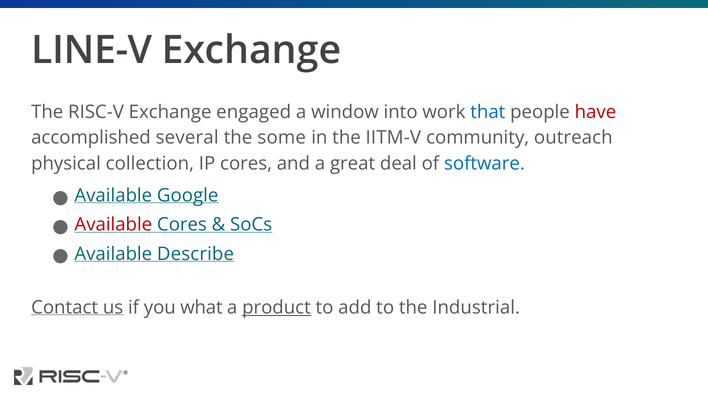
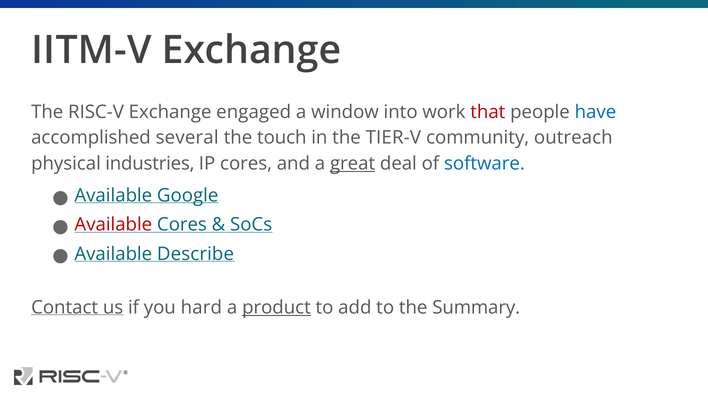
LINE-V: LINE-V -> IITM-V (91, 50)
that colour: blue -> red (488, 112)
have colour: red -> blue (595, 112)
some: some -> touch (282, 138)
IITM-V: IITM-V -> TIER-V (393, 138)
collection: collection -> industries (150, 164)
great underline: none -> present (353, 164)
what: what -> hard (201, 308)
Industrial: Industrial -> Summary (476, 308)
